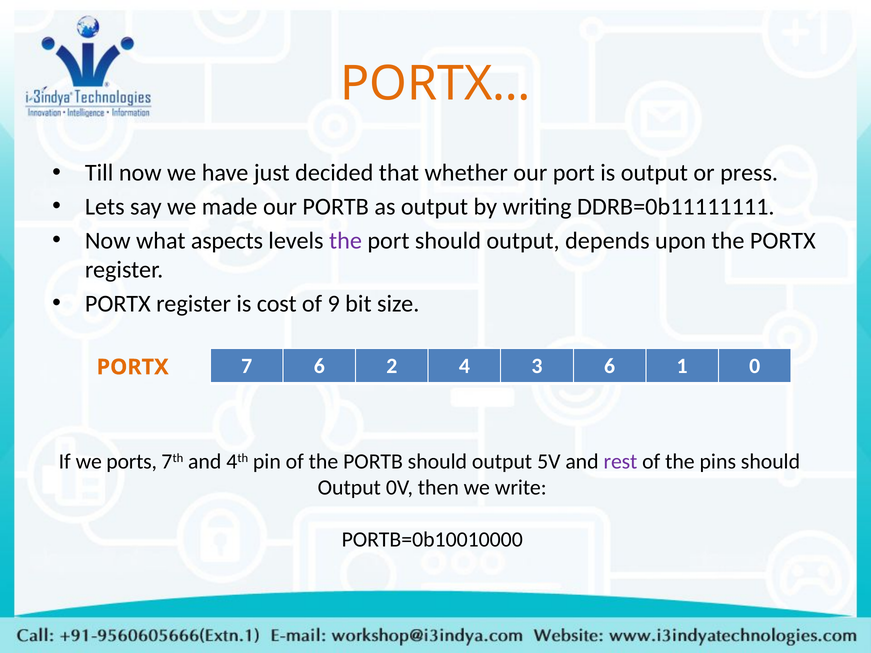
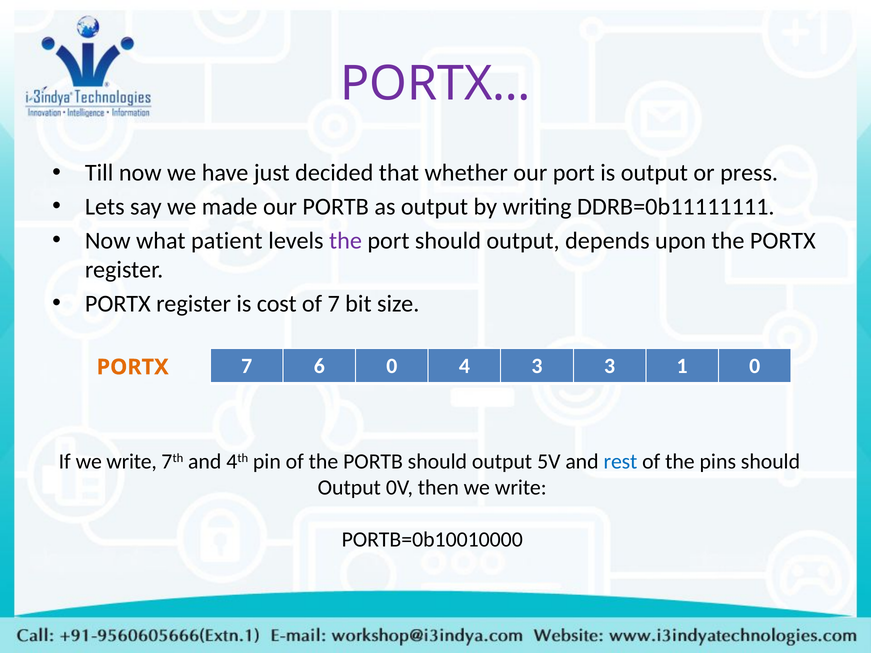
PORTX… colour: orange -> purple (435, 84)
aspects: aspects -> patient (227, 241)
of 9: 9 -> 7 (334, 304)
6 2: 2 -> 0 (392, 366)
3 6: 6 -> 3 (610, 366)
If we ports: ports -> write (132, 462)
rest colour: purple -> blue (620, 462)
